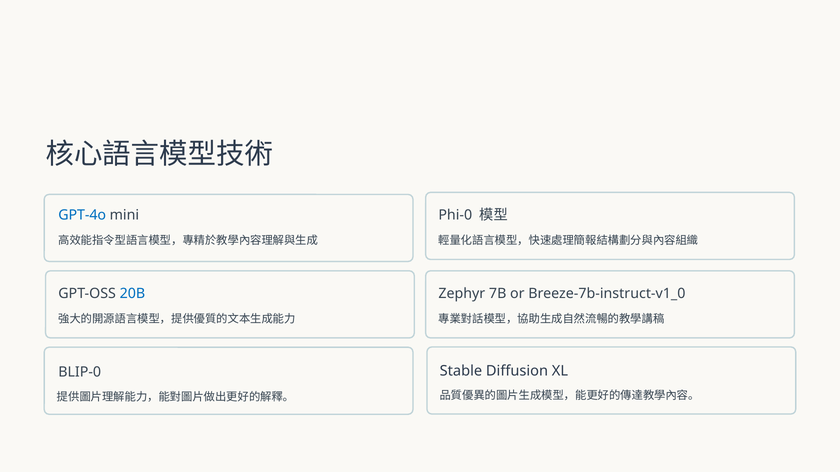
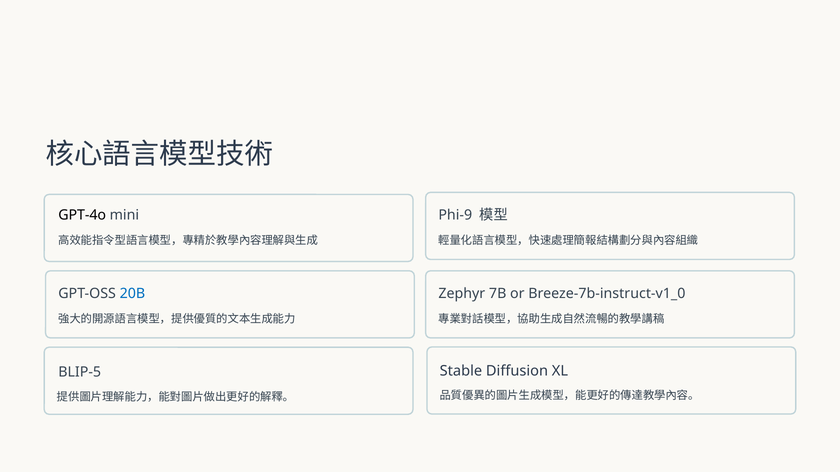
GPT-4o colour: blue -> black (82, 215)
Phi-0: Phi-0 -> Phi-9 (455, 215)
BLIP-0: BLIP-0 -> BLIP-5 (80, 372)
